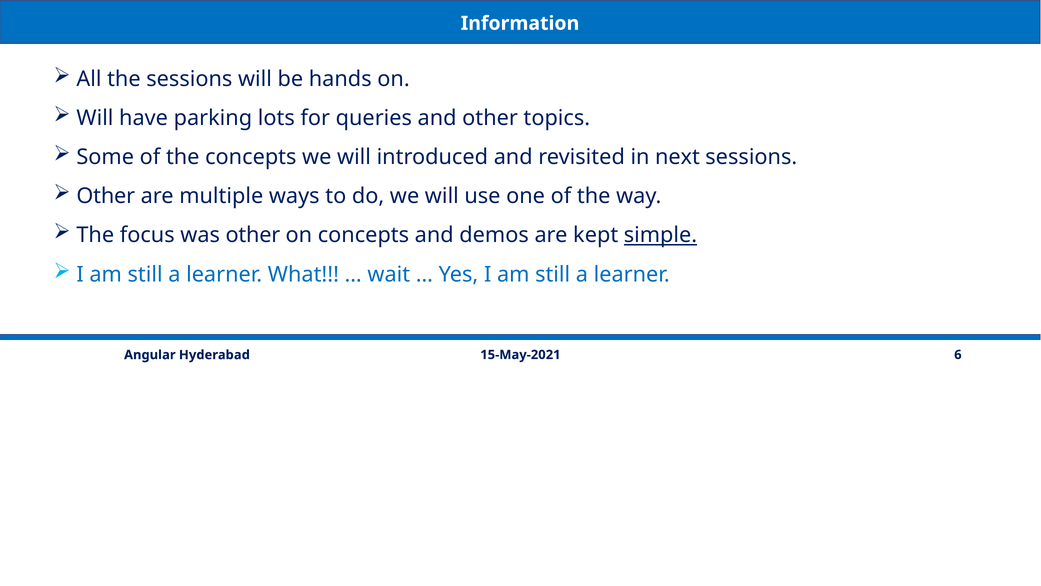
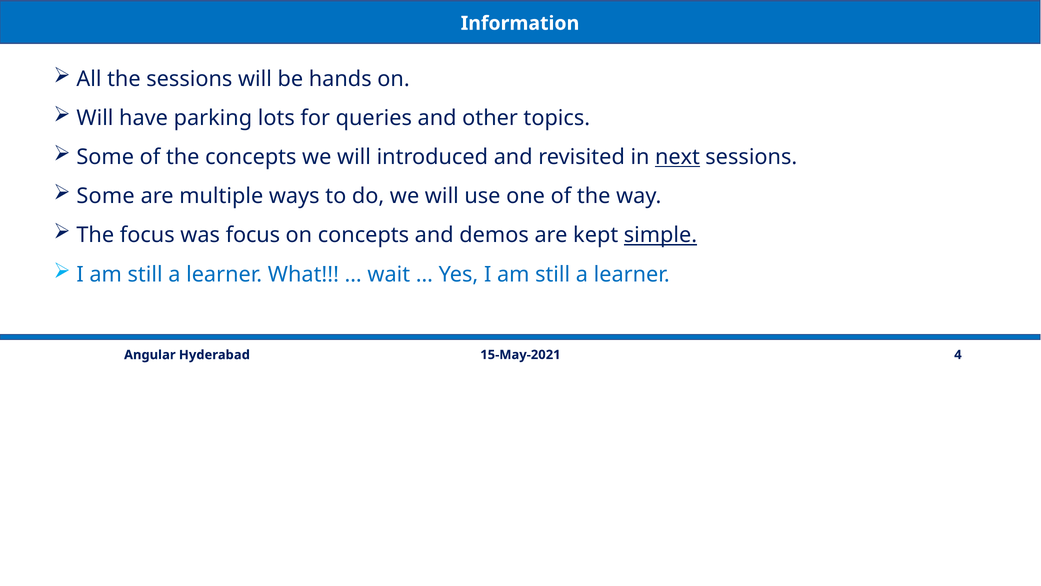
next underline: none -> present (677, 157)
Other: Other -> Some (106, 196)
was other: other -> focus (253, 235)
6: 6 -> 4 (958, 355)
